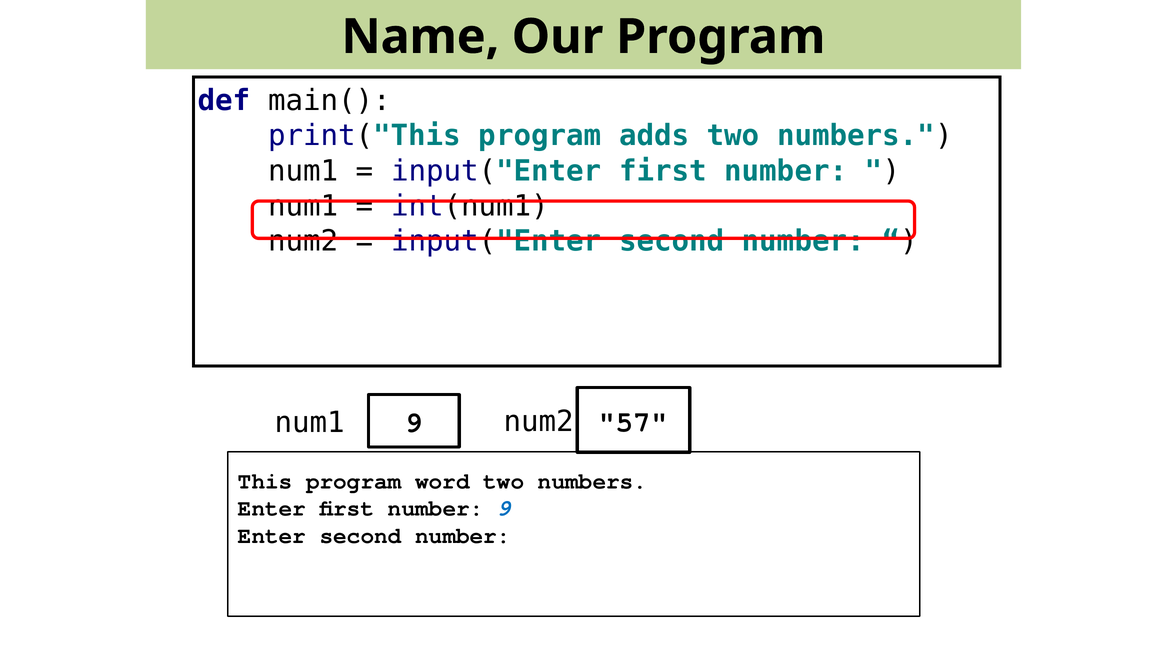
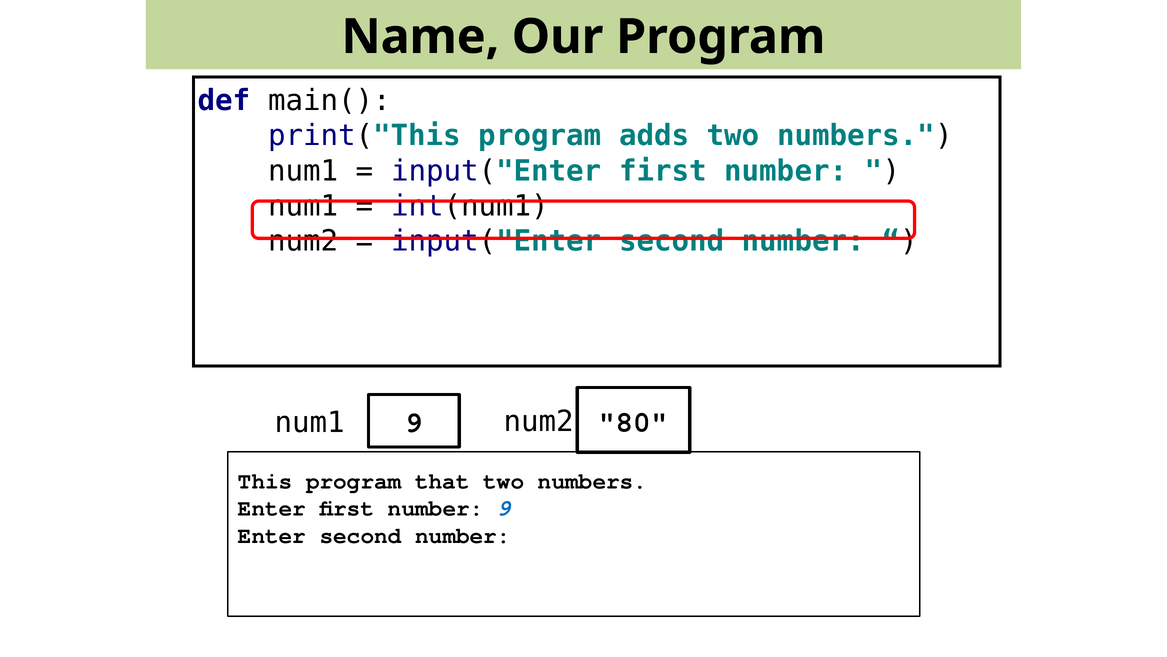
57: 57 -> 80 (633, 422)
word: word -> that (442, 481)
